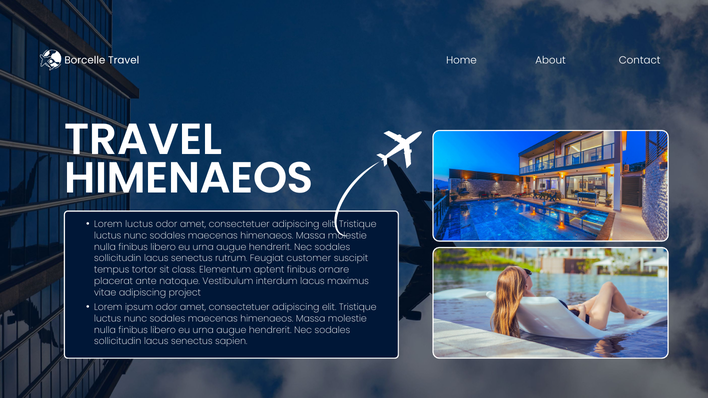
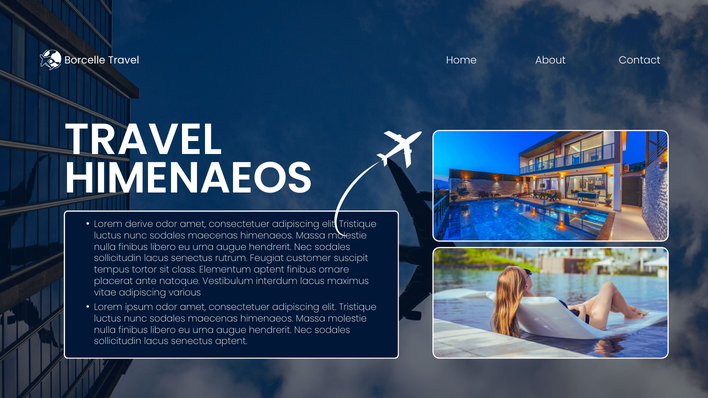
Lorem luctus: luctus -> derive (139, 224)
project: project -> various (185, 293)
senectus sapien: sapien -> aptent (231, 342)
